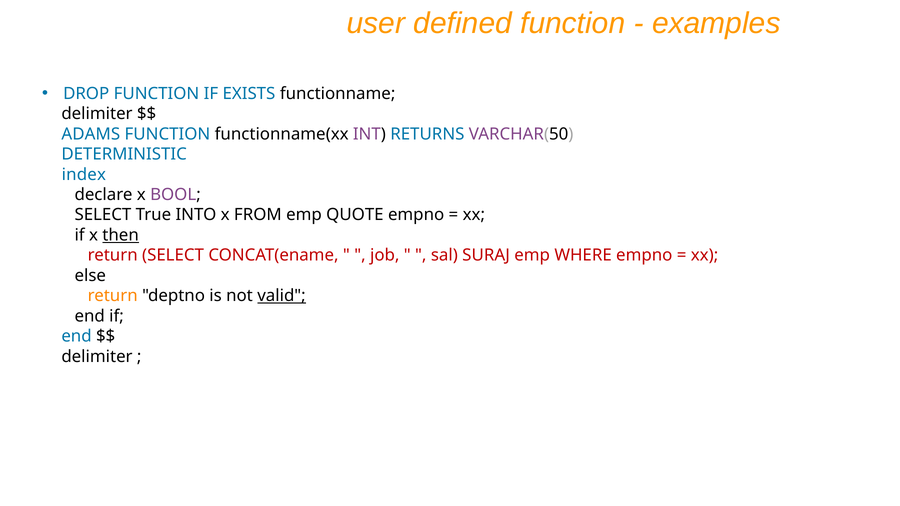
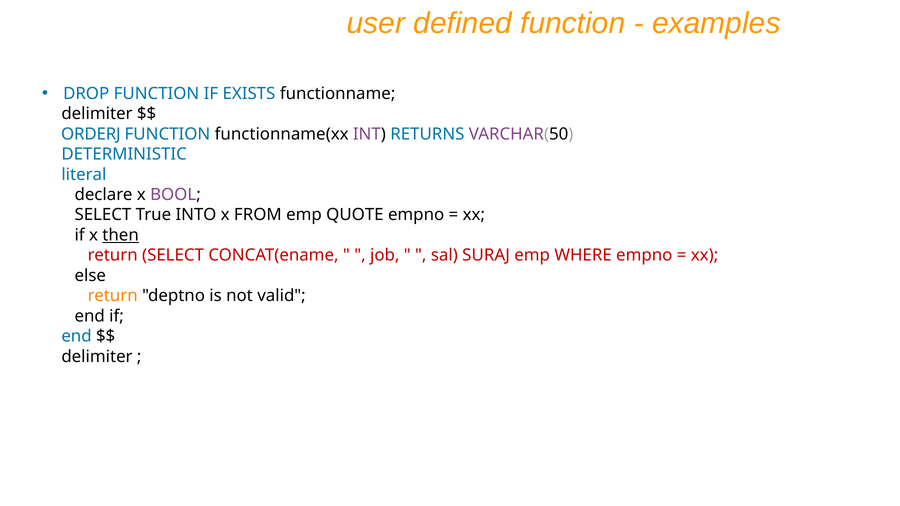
ADAMS: ADAMS -> ORDERJ (91, 134)
index: index -> literal (84, 175)
valid underline: present -> none (282, 296)
